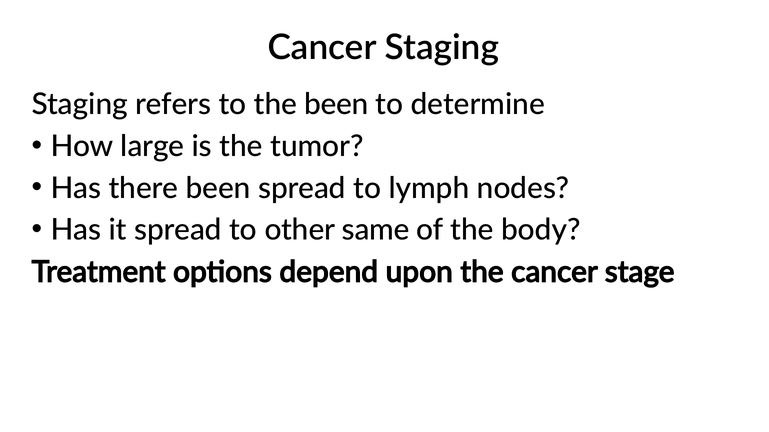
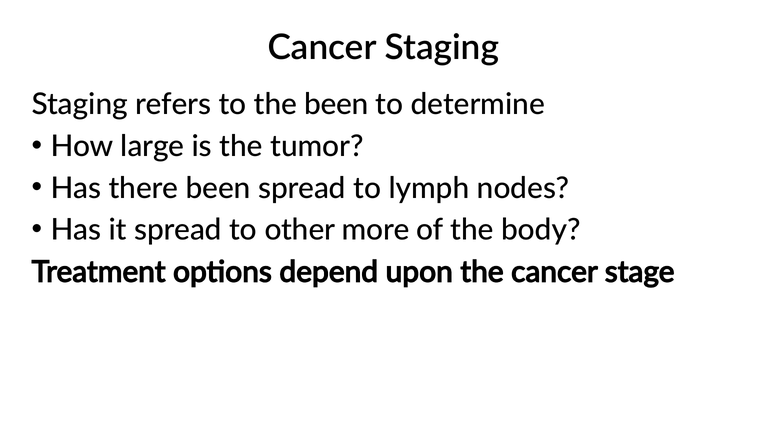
same: same -> more (376, 230)
